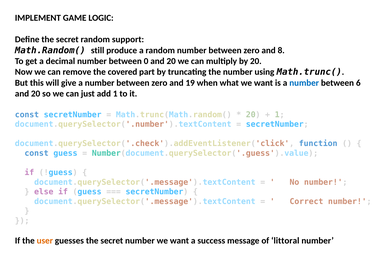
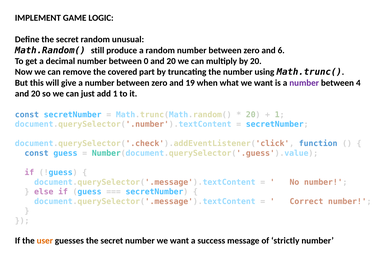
support: support -> unusual (128, 39)
8: 8 -> 6 (281, 50)
number colour: blue -> purple (304, 83)
6: 6 -> 4 (358, 83)
littoral: littoral -> strictly (285, 240)
